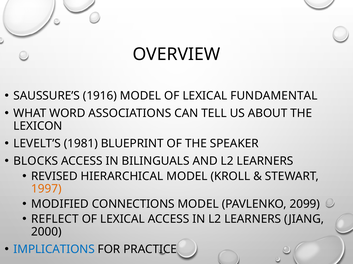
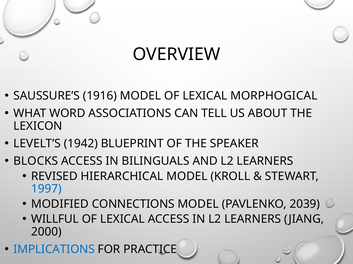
FUNDAMENTAL: FUNDAMENTAL -> MORPHOGICAL (274, 96)
1981: 1981 -> 1942 (81, 144)
1997 colour: orange -> blue (46, 189)
2099: 2099 -> 2039 (305, 204)
REFLECT: REFLECT -> WILLFUL (55, 220)
